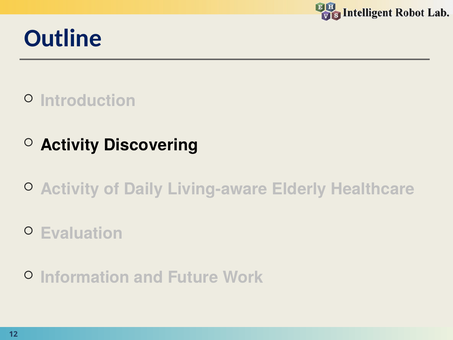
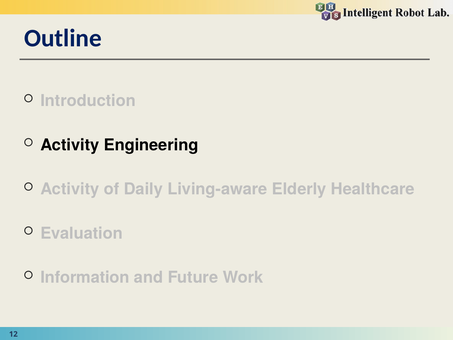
Discovering: Discovering -> Engineering (151, 145)
